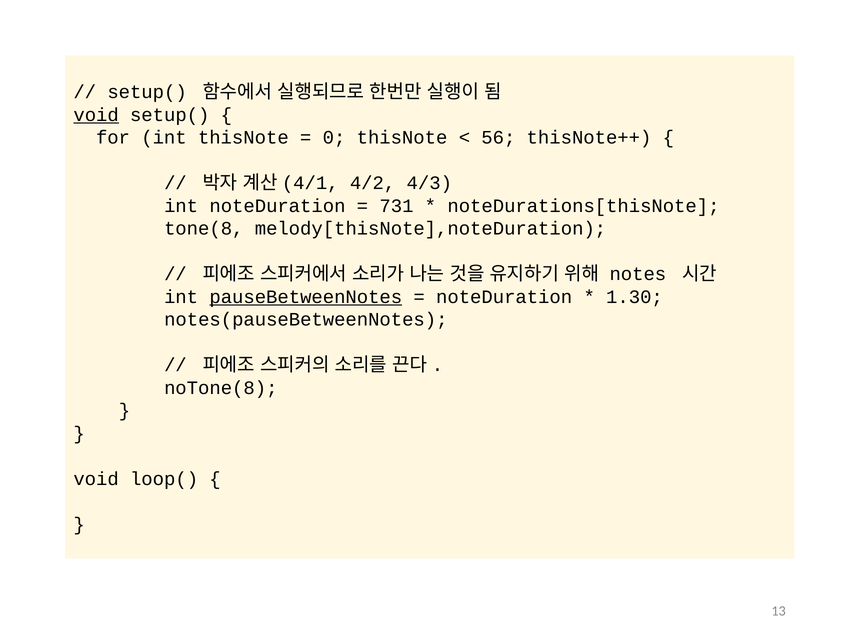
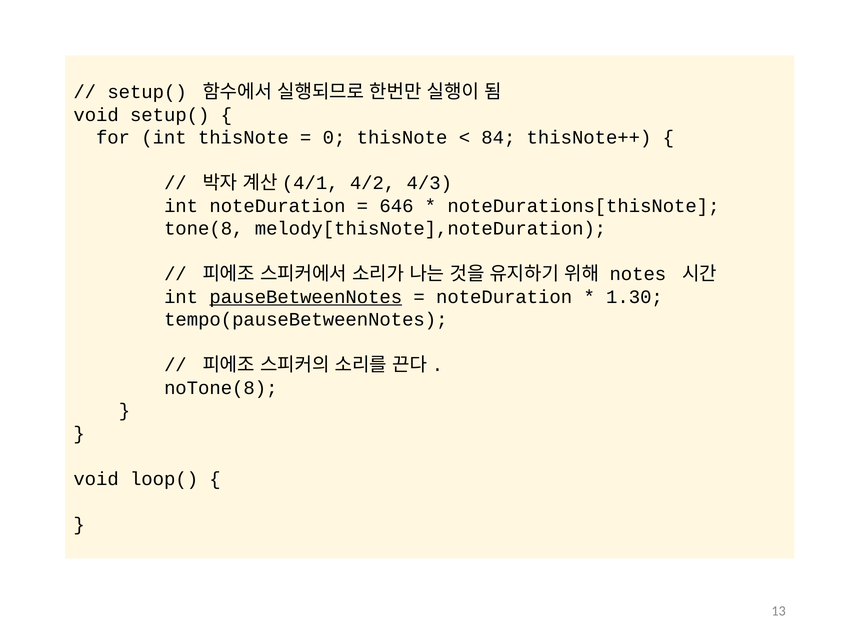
void underline: present -> none (96, 115)
56: 56 -> 84 (498, 138)
731: 731 -> 646 (396, 206)
notes(pauseBetweenNotes: notes(pauseBetweenNotes -> tempo(pauseBetweenNotes (306, 320)
